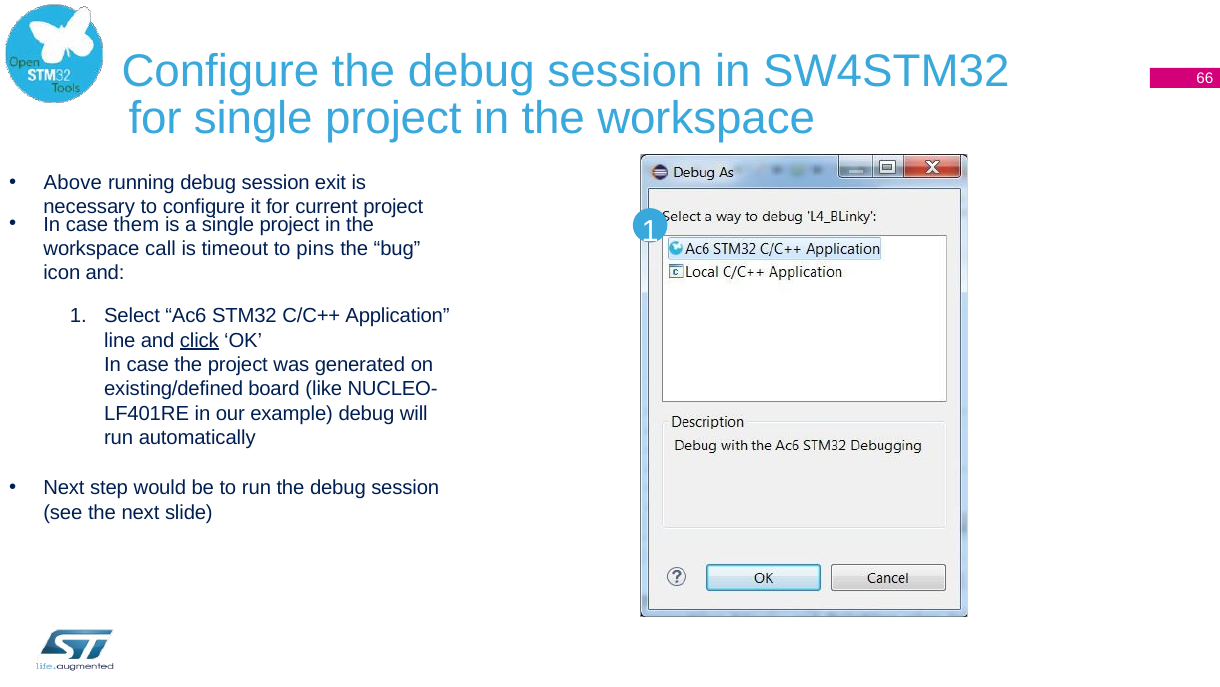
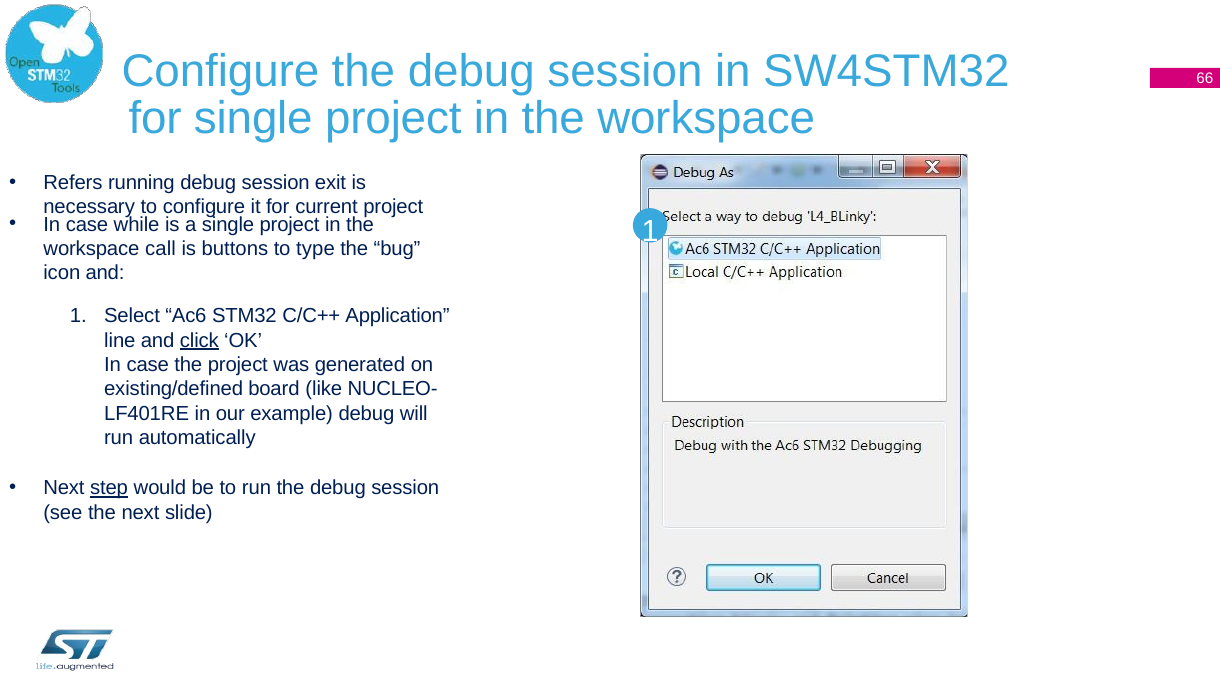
Above: Above -> Refers (73, 183)
them: them -> while (137, 224)
timeout: timeout -> buttons (235, 249)
pins: pins -> type (315, 249)
step underline: none -> present (109, 488)
